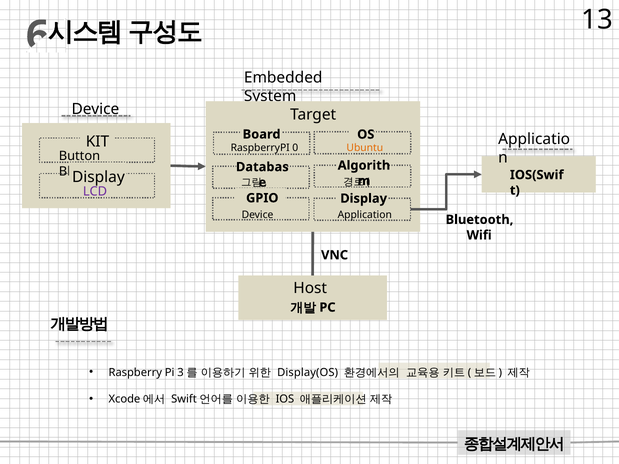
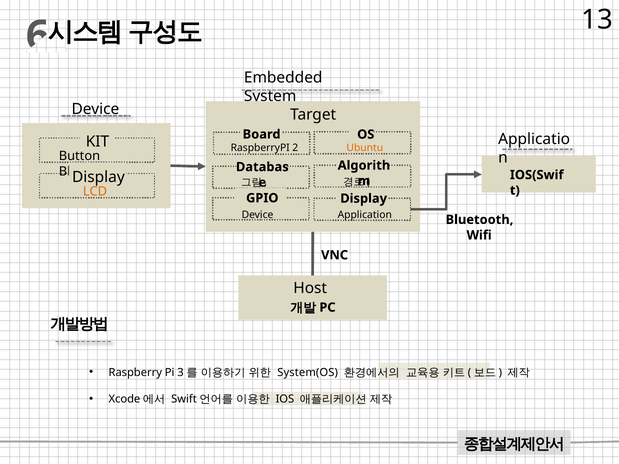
0: 0 -> 2 (295, 148)
LCD colour: purple -> orange (95, 192)
Display(OS: Display(OS -> System(OS (308, 373)
